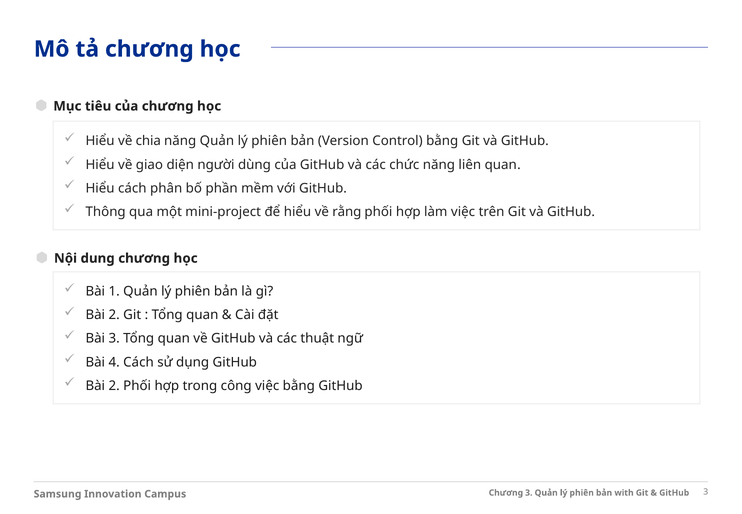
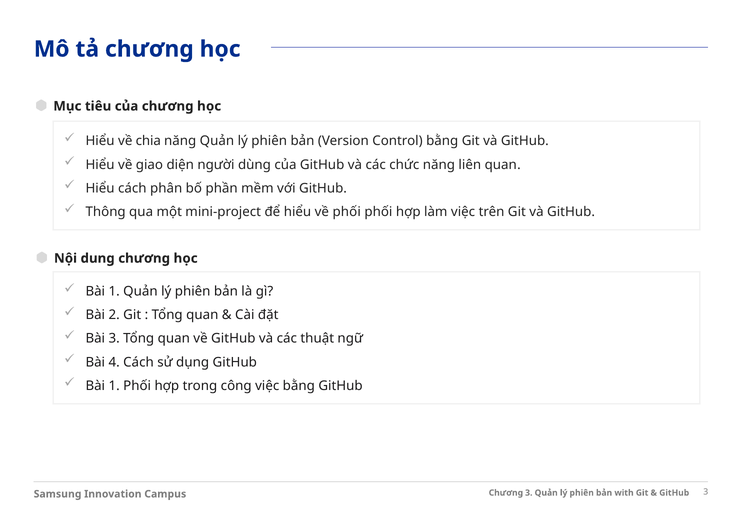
về rằng: rằng -> phối (347, 212)
2: 2 -> 1 (114, 386)
